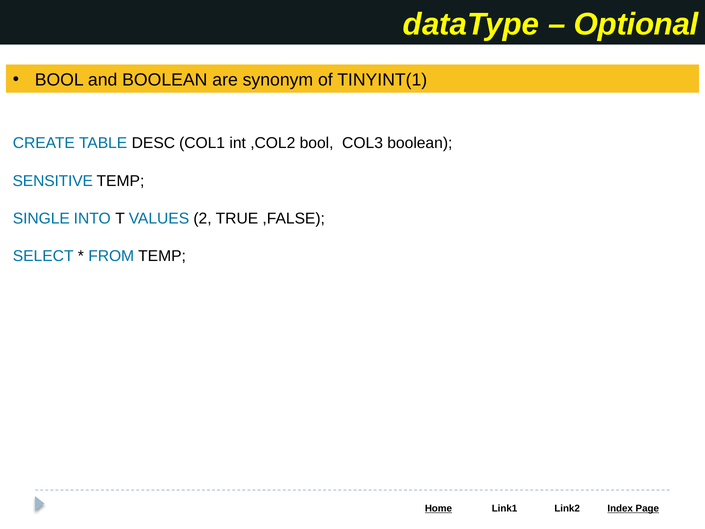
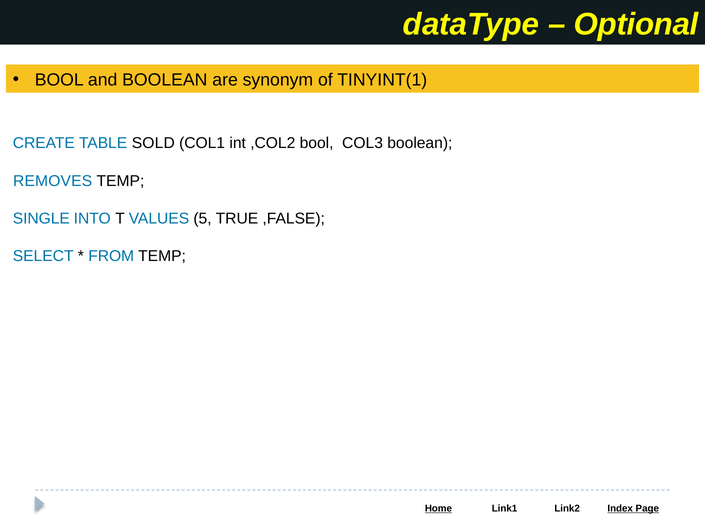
DESC: DESC -> SOLD (153, 143)
SENSITIVE: SENSITIVE -> REMOVES (53, 181)
2: 2 -> 5 (203, 218)
